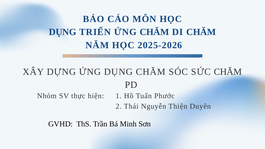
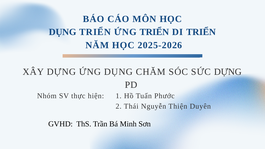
ỨNG CHĂM: CHĂM -> TRIỂN (154, 32)
DI CHĂM: CHĂM -> TRIỂN (201, 32)
SỨC CHĂM: CHĂM -> DỰNG (228, 72)
